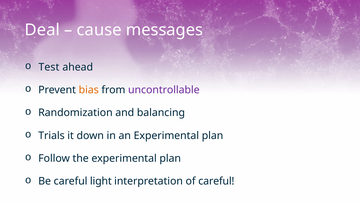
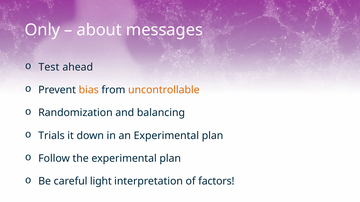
Deal: Deal -> Only (42, 30)
cause: cause -> about (99, 30)
uncontrollable colour: purple -> orange (164, 90)
of careful: careful -> factors (216, 182)
